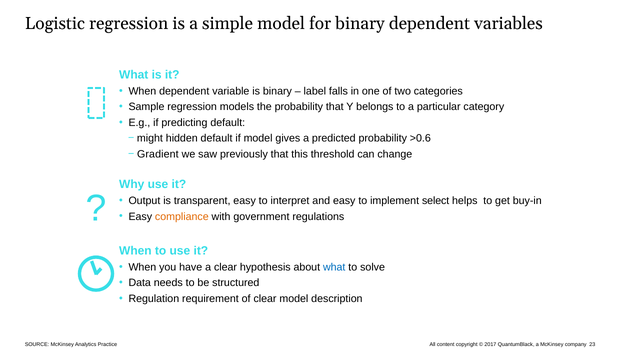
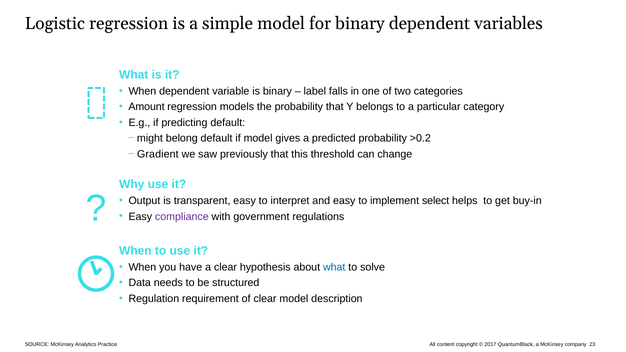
Sample: Sample -> Amount (147, 107)
hidden: hidden -> belong (182, 139)
>0.6: >0.6 -> >0.2 (420, 139)
compliance colour: orange -> purple (182, 217)
